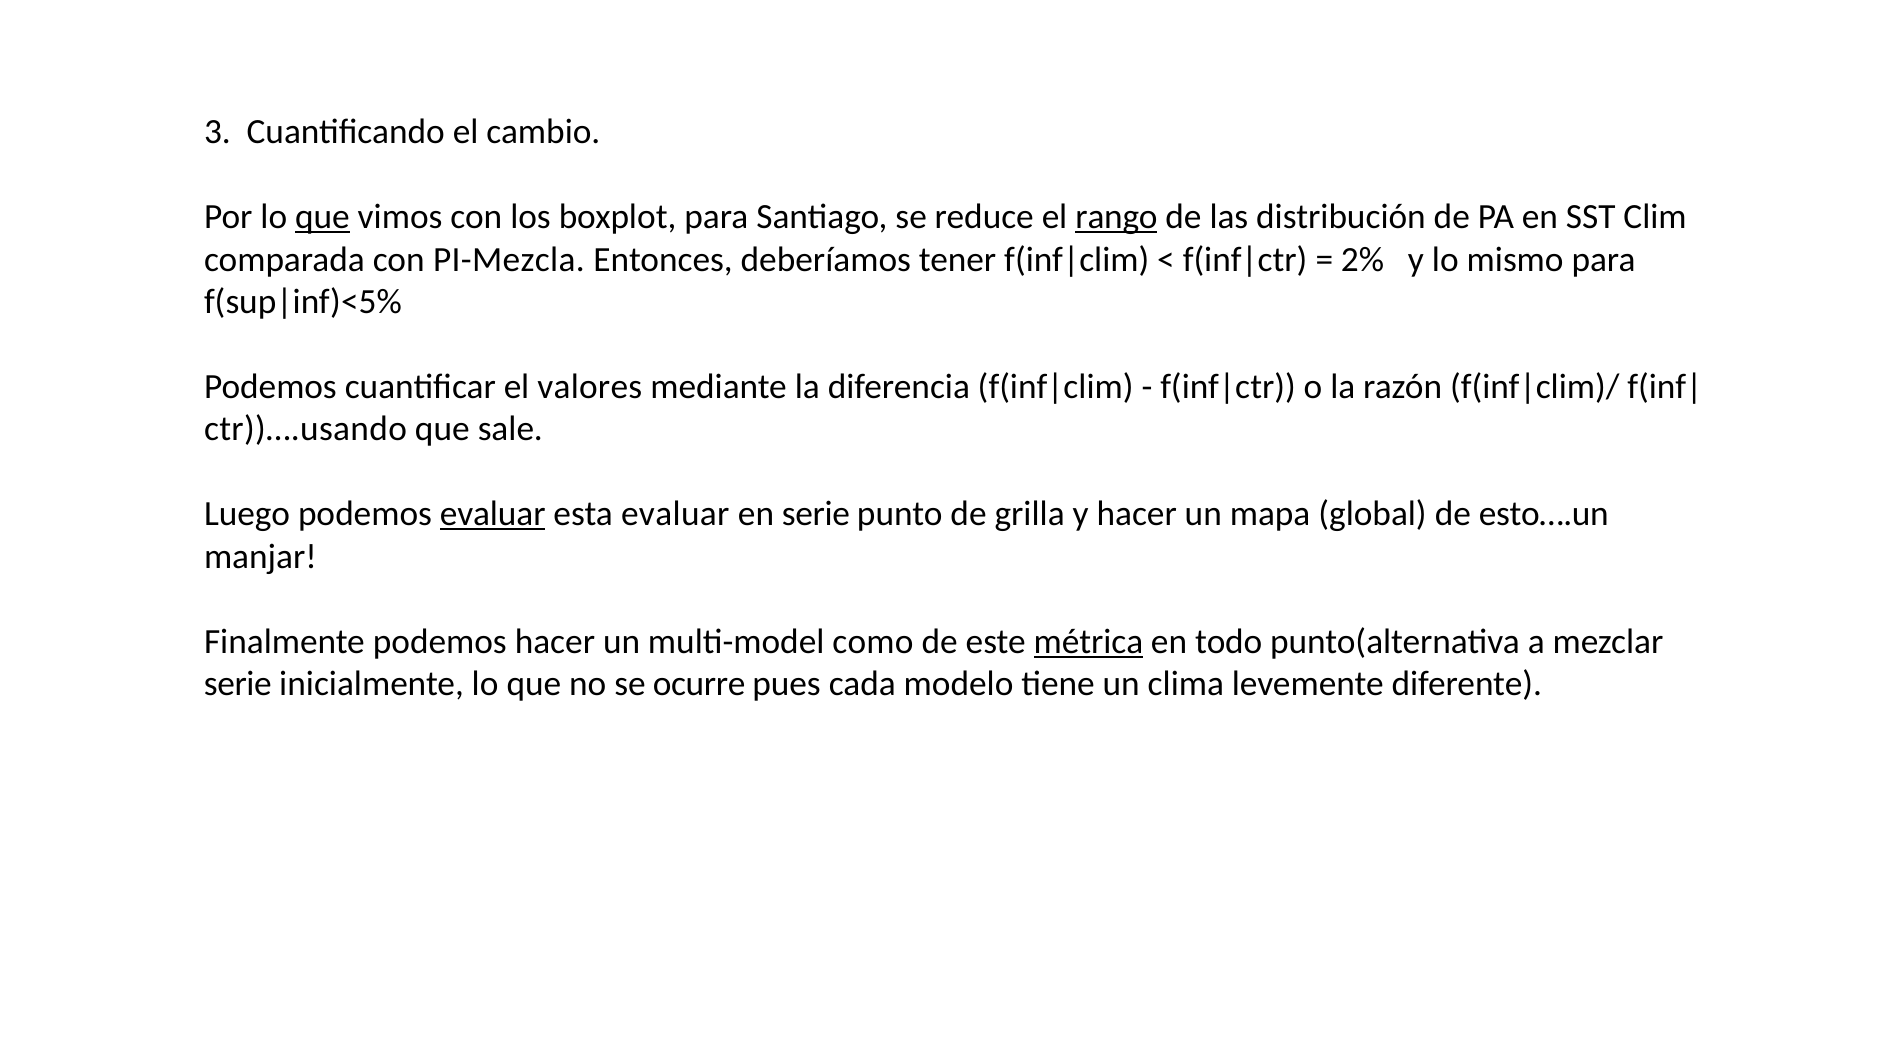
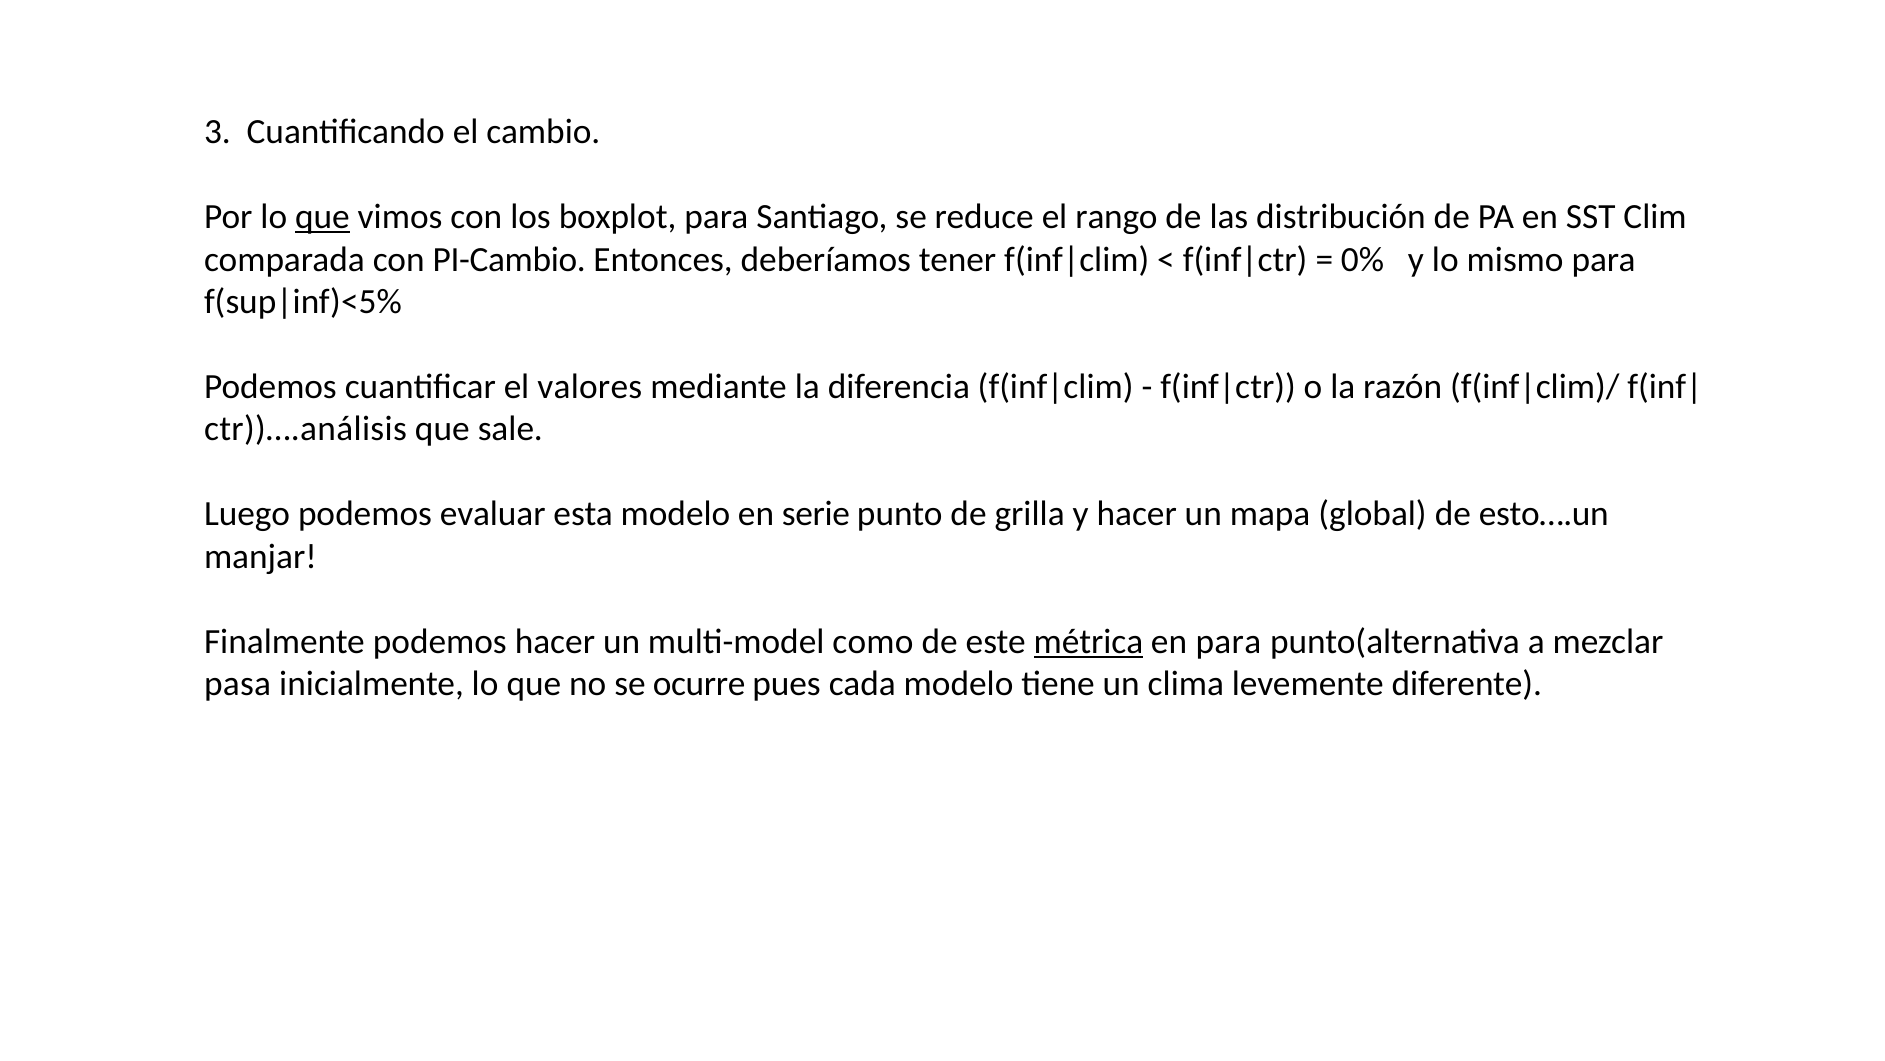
rango underline: present -> none (1116, 217)
PI-Mezcla: PI-Mezcla -> PI-Cambio (509, 259)
2%: 2% -> 0% (1362, 259)
ctr))….usando: ctr))….usando -> ctr))….análisis (305, 429)
evaluar underline: present -> none (493, 514)
esta evaluar: evaluar -> modelo (675, 514)
en todo: todo -> para (1228, 641)
serie: serie -> pasa (238, 683)
